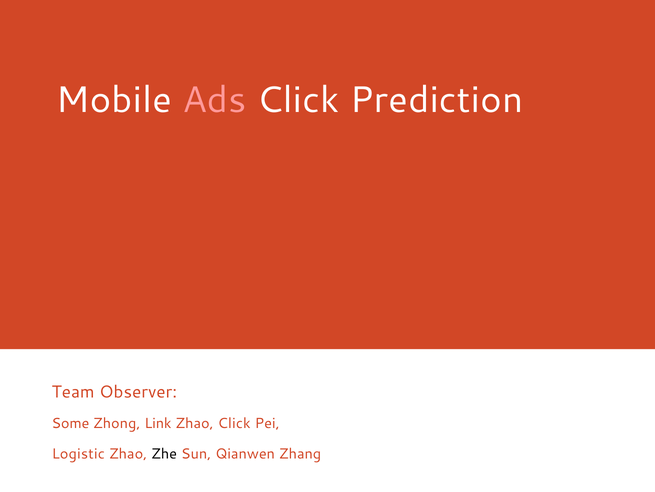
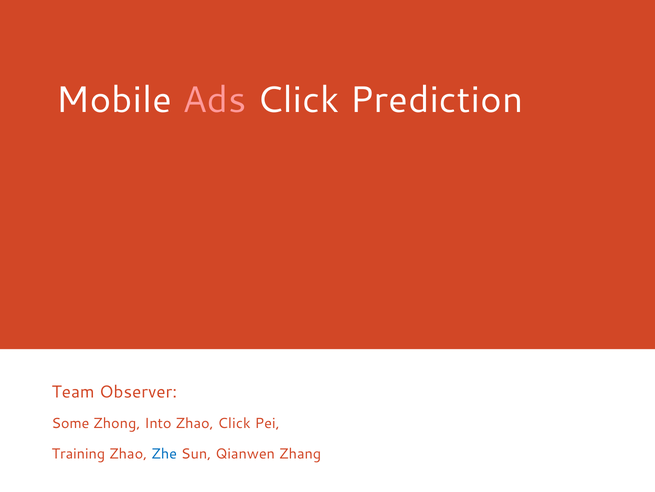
Link: Link -> Into (158, 423)
Logistic: Logistic -> Training (78, 453)
Zhe colour: black -> blue (164, 453)
